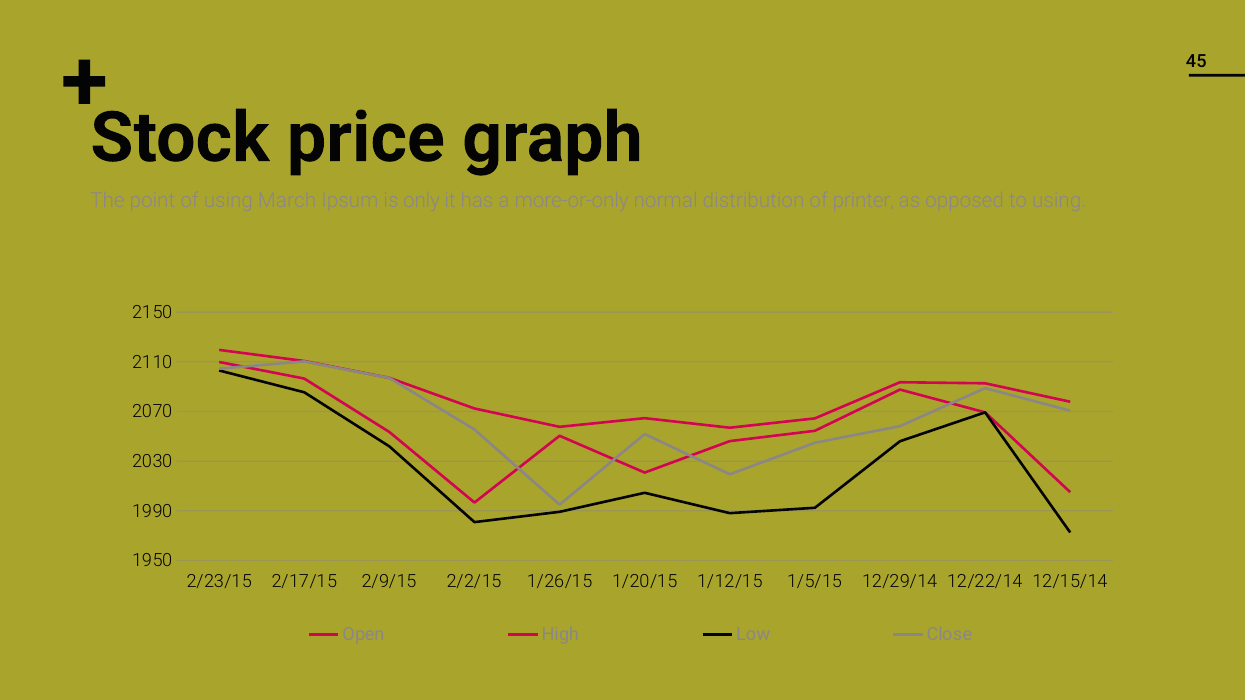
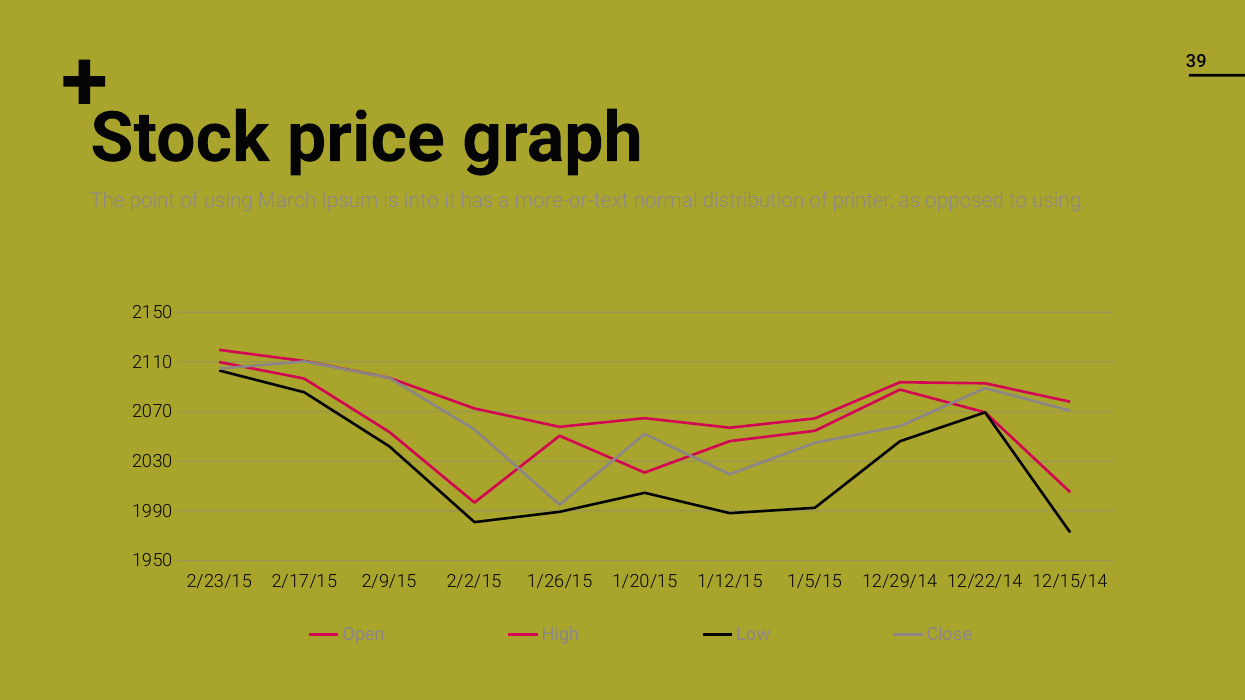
45: 45 -> 39 (1196, 61)
only: only -> into (421, 200)
more-or-only: more-or-only -> more-or-text (572, 200)
